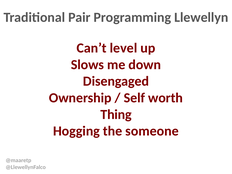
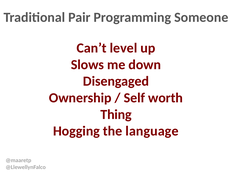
Llewellyn: Llewellyn -> Someone (201, 17)
someone: someone -> language (152, 131)
